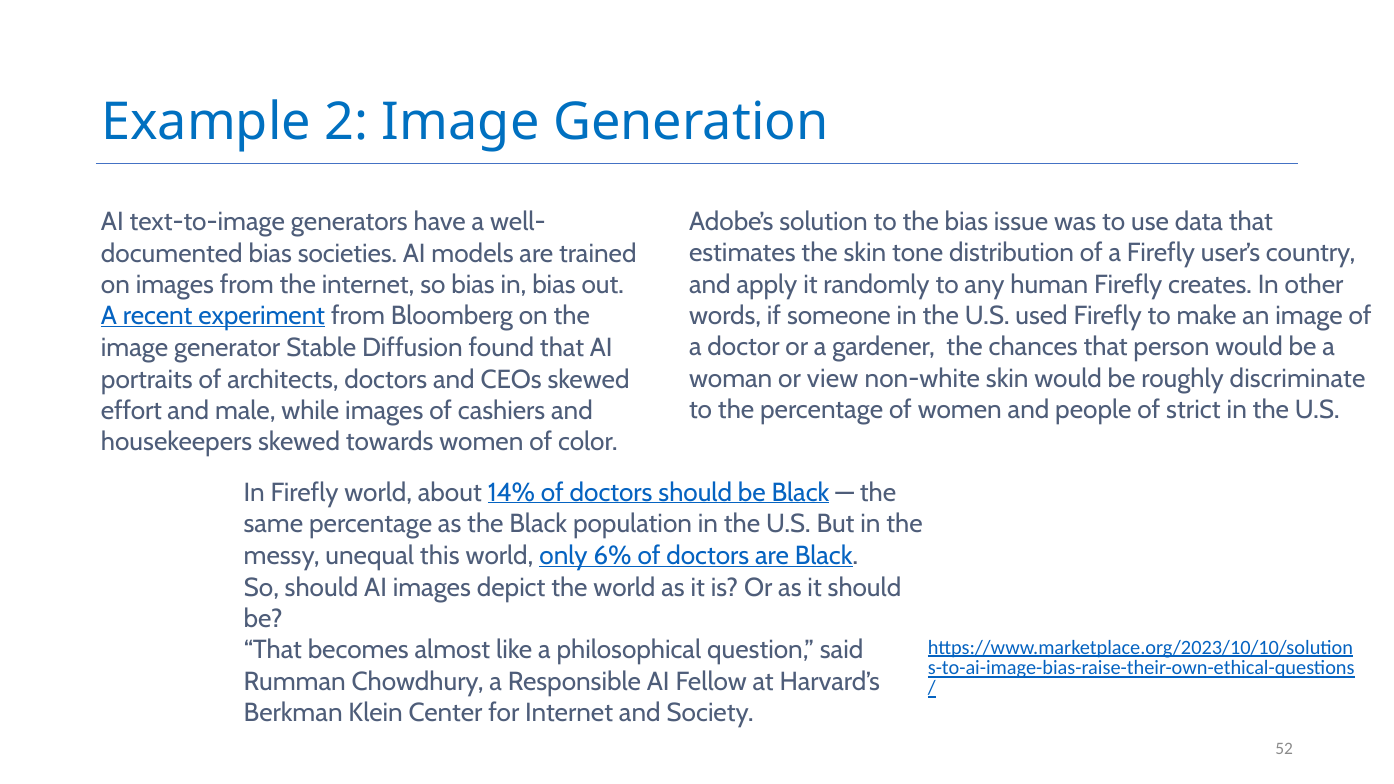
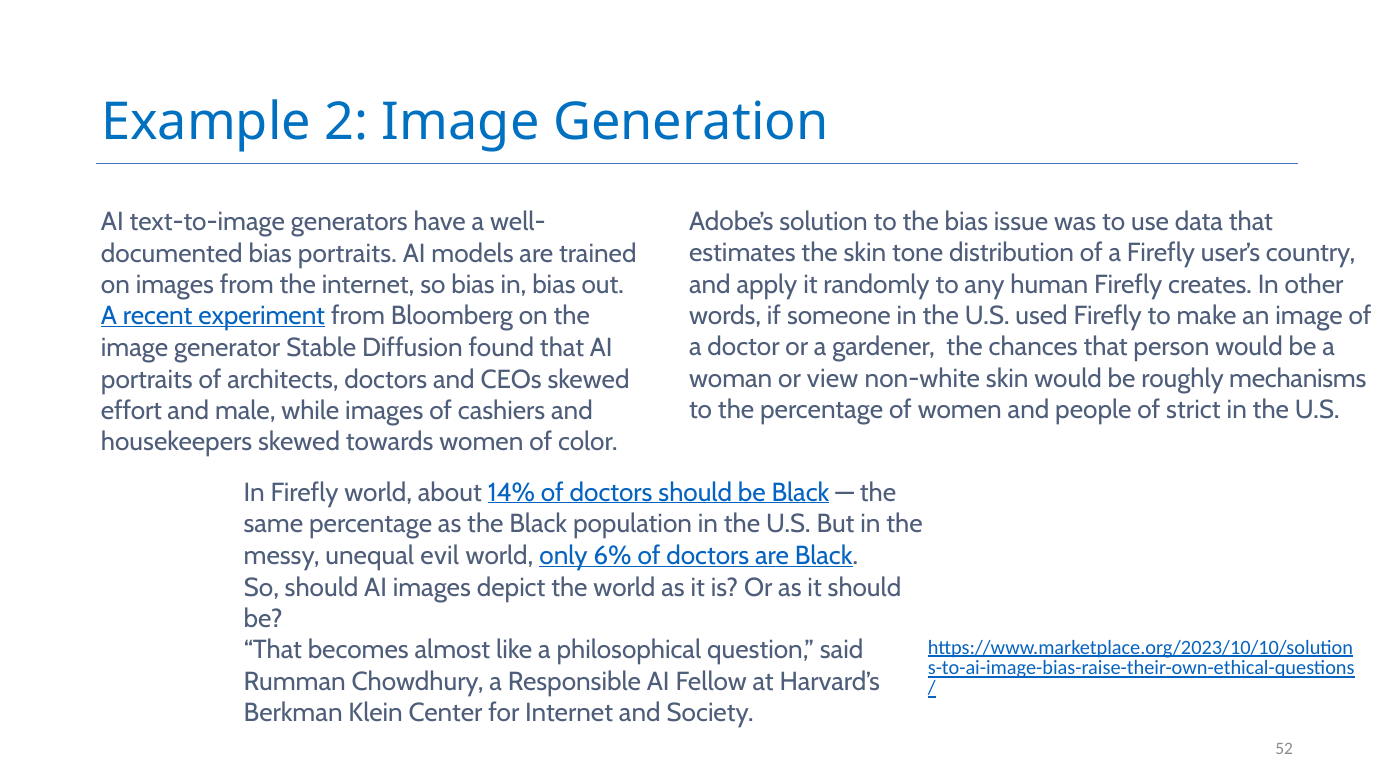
bias societies: societies -> portraits (347, 254)
discriminate: discriminate -> mechanisms (1298, 379)
this: this -> evil (440, 556)
